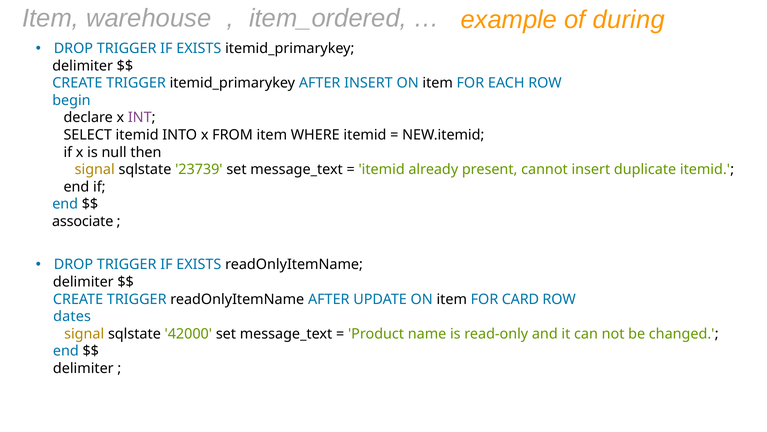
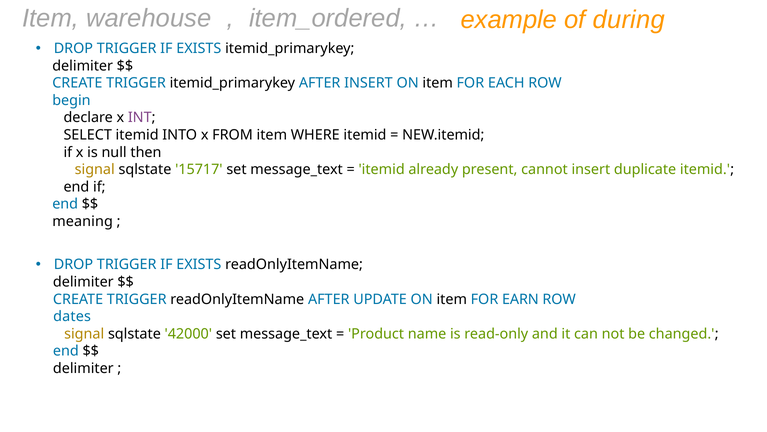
23739: 23739 -> 15717 (199, 169)
associate: associate -> meaning (83, 221)
CARD: CARD -> EARN (520, 299)
